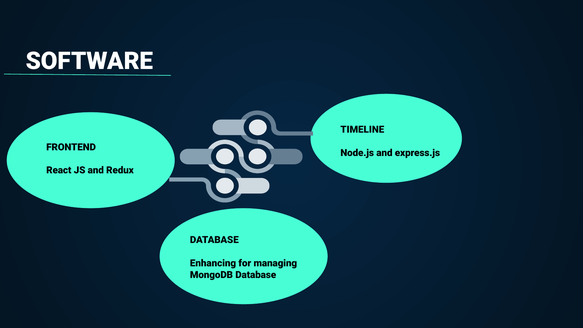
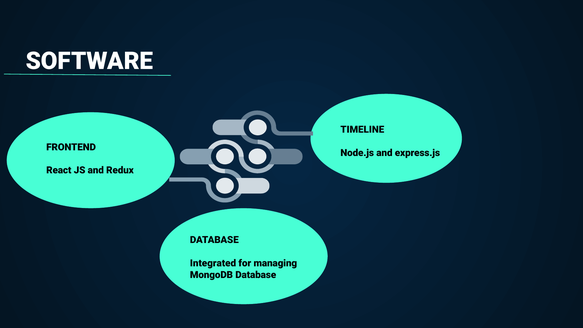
Enhancing: Enhancing -> Integrated (213, 263)
